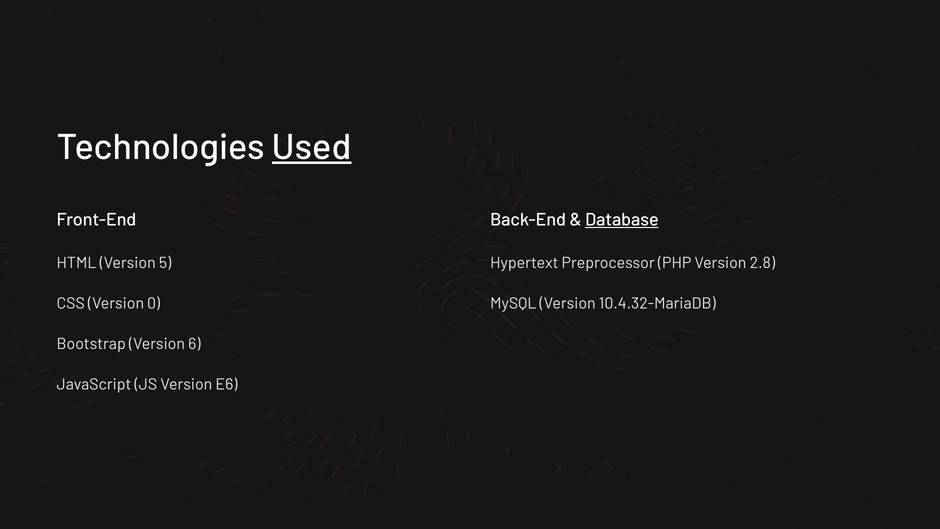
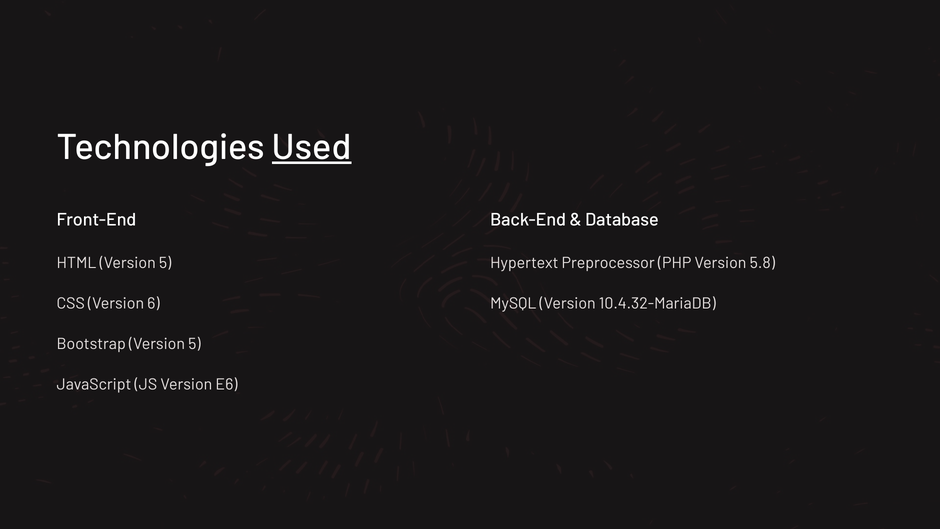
Database underline: present -> none (622, 220)
2.8: 2.8 -> 5.8 (762, 263)
0: 0 -> 6 (153, 303)
Bootstrap Version 6: 6 -> 5 (194, 344)
